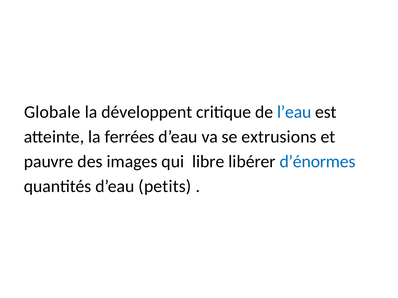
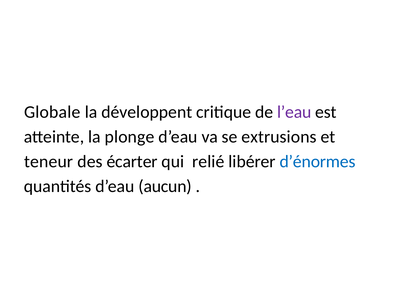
l’eau colour: blue -> purple (294, 112)
ferrées: ferrées -> plonge (130, 137)
pauvre: pauvre -> teneur (49, 162)
images: images -> écarter (132, 162)
libre: libre -> relié (208, 162)
petits: petits -> aucun (165, 187)
